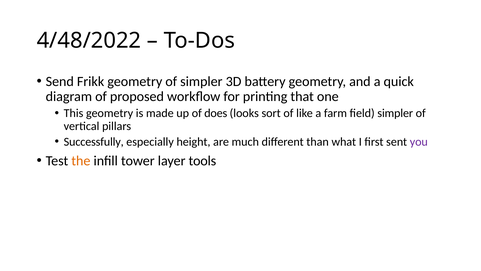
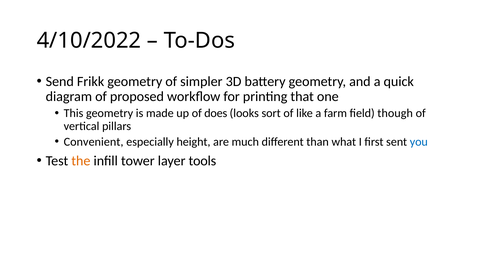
4/48/2022: 4/48/2022 -> 4/10/2022 (89, 40)
field simpler: simpler -> though (395, 113)
Successfully: Successfully -> Convenient (94, 142)
you colour: purple -> blue (419, 142)
